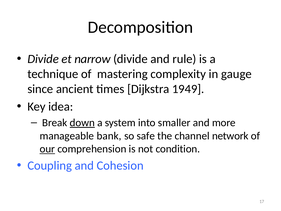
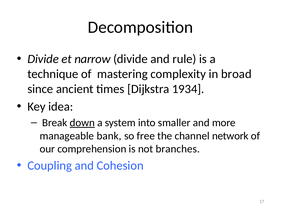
gauge: gauge -> broad (236, 74)
1949: 1949 -> 1934 (188, 89)
safe: safe -> free (146, 136)
our underline: present -> none (47, 149)
condition: condition -> branches (178, 149)
